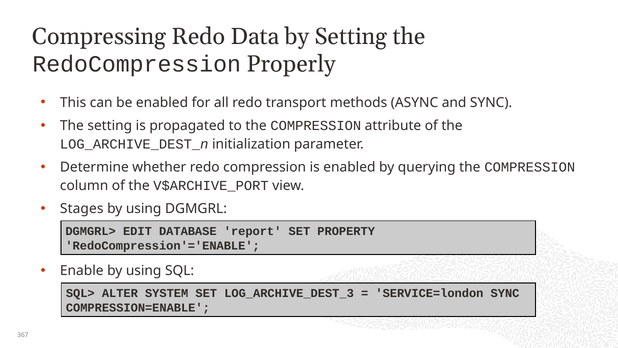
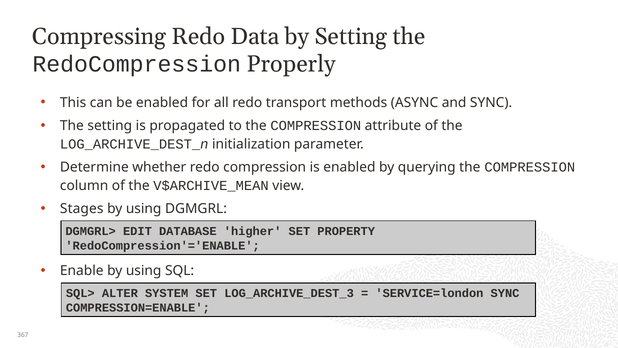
V$ARCHIVE_PORT: V$ARCHIVE_PORT -> V$ARCHIVE_MEAN (211, 185)
report: report -> higher (253, 231)
